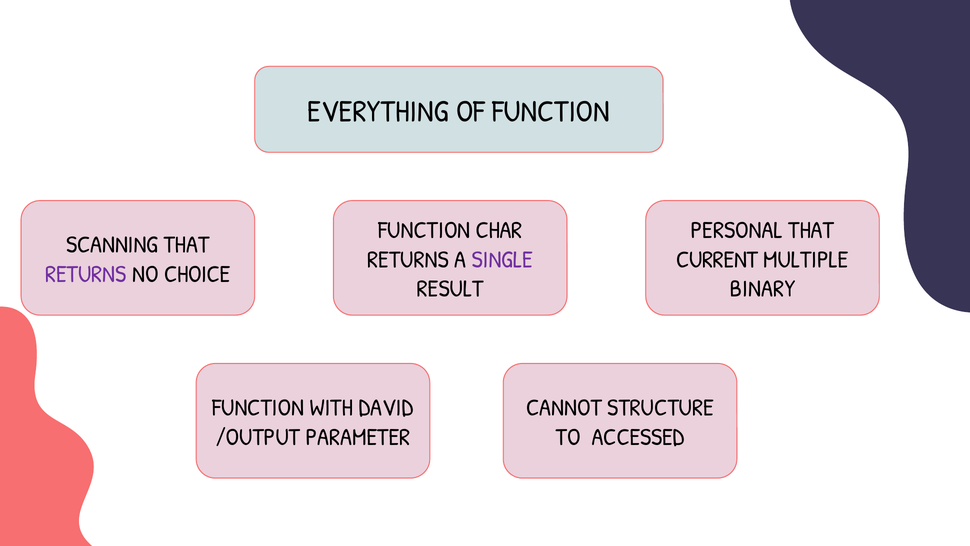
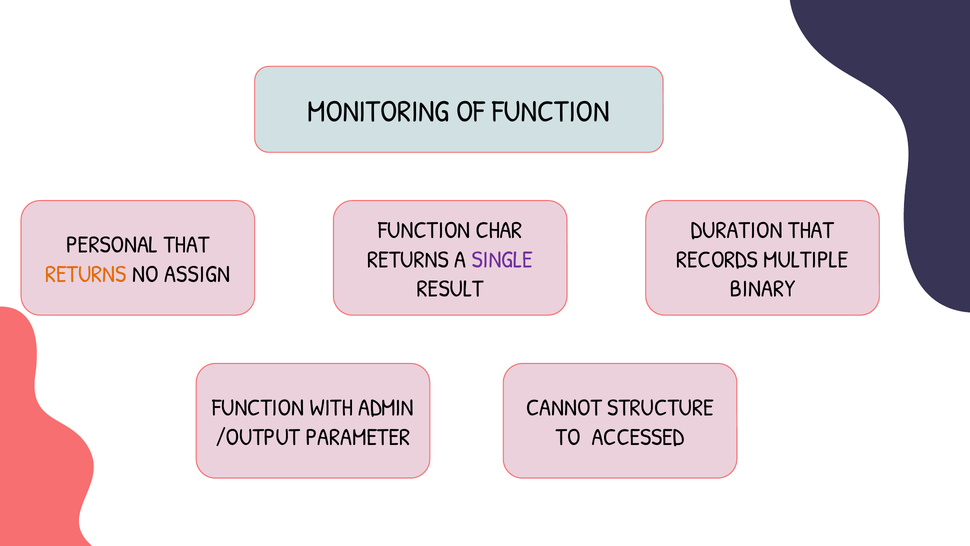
EVERYTHING: EVERYTHING -> MONITORING (378, 111)
PERSONAL: PERSONAL -> DURATION (737, 230)
SCANNING: SCANNING -> PERSONAL (112, 245)
CURRENT: CURRENT -> RECORDS (717, 259)
RETURNS colour: purple -> orange (86, 274)
CHOICE: CHOICE -> ASSIGN (197, 274)
DAVID: DAVID -> ADMIN (386, 408)
